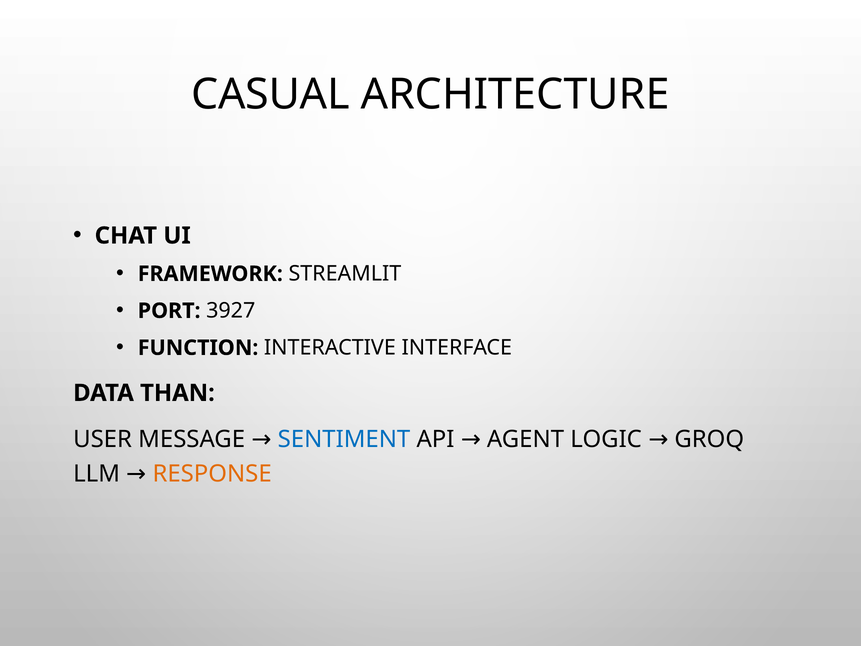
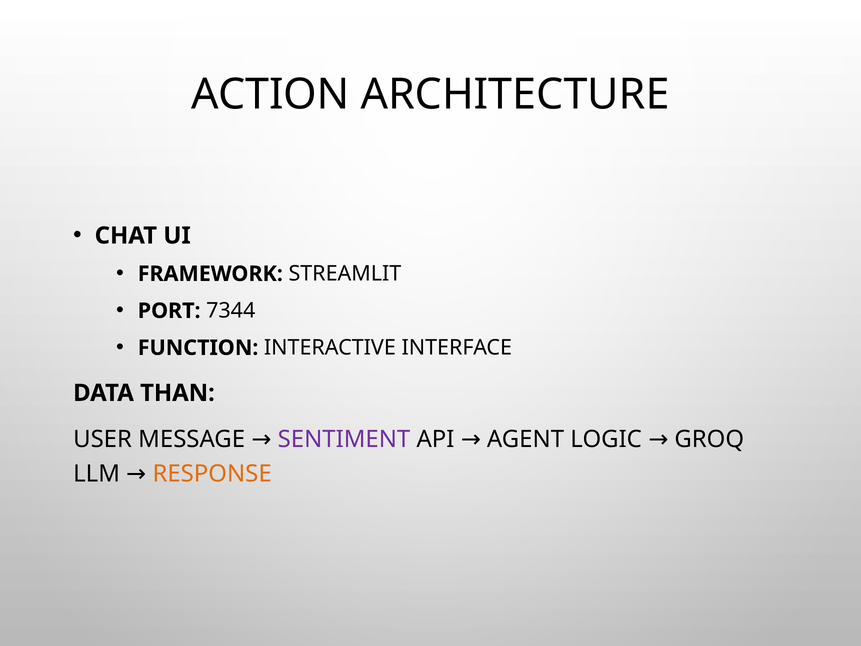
CASUAL: CASUAL -> ACTION (270, 95)
3927: 3927 -> 7344 (231, 311)
SENTIMENT colour: blue -> purple (344, 439)
